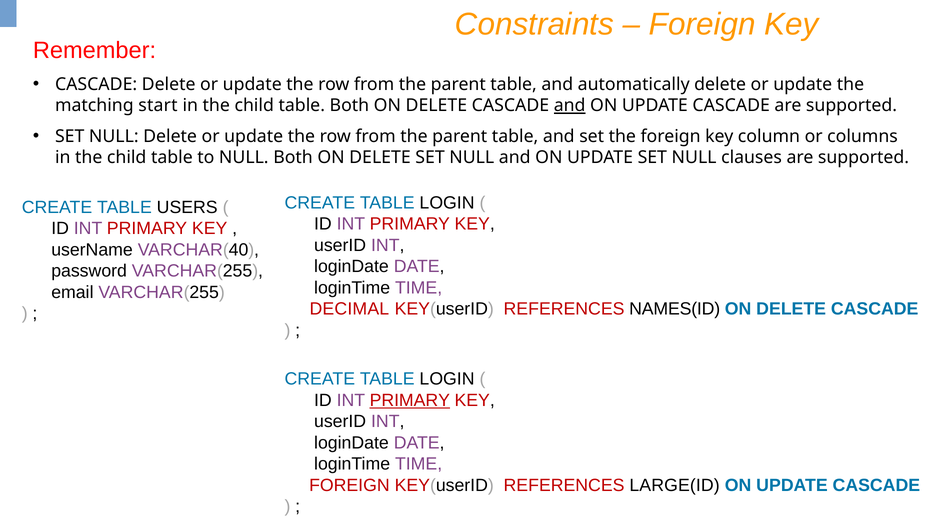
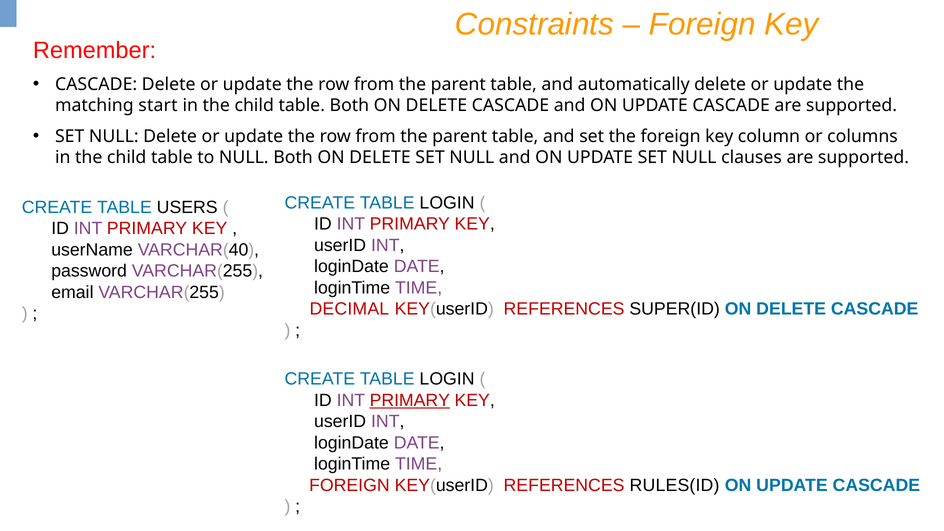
and underline: present -> none (570, 106)
NAMES(ID: NAMES(ID -> SUPER(ID (675, 309)
LARGE(ID: LARGE(ID -> RULES(ID (675, 485)
